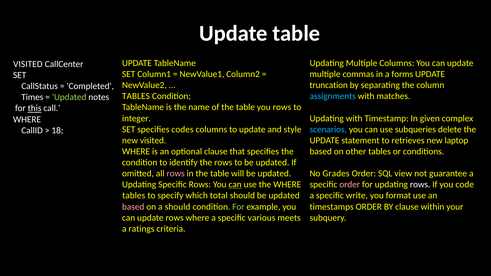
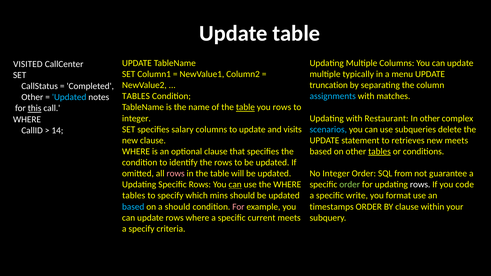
commas: commas -> typically (358, 74)
forms: forms -> menu (402, 74)
Times: Times -> Other (32, 97)
Updated colour: light green -> light blue (69, 97)
table underline: none -> present (245, 107)
Timestamp: Timestamp -> Restaurant (387, 118)
In given: given -> other (430, 118)
codes: codes -> salary (183, 129)
style: style -> visits (293, 129)
18: 18 -> 14 (57, 130)
new visited: visited -> clause (153, 140)
new laptop: laptop -> meets (456, 140)
tables underline: none -> present (380, 152)
No Grades: Grades -> Integer (336, 174)
view: view -> from (403, 174)
order colour: pink -> light green (350, 185)
total: total -> mins (219, 196)
based colour: pink -> light blue (133, 207)
For colour: light green -> pink (238, 207)
various: various -> current (262, 218)
a ratings: ratings -> specify (142, 229)
